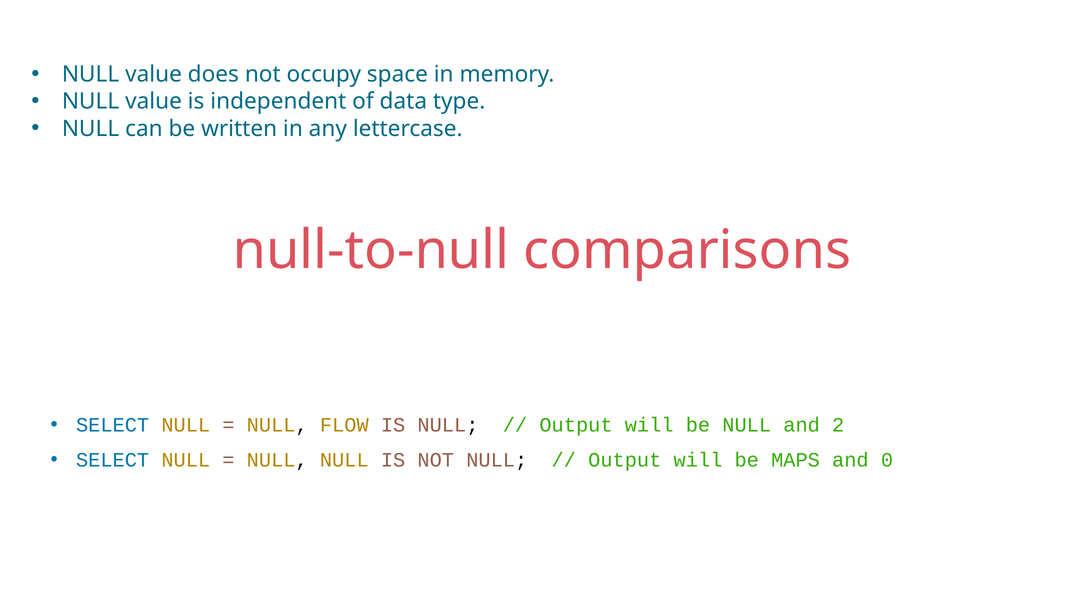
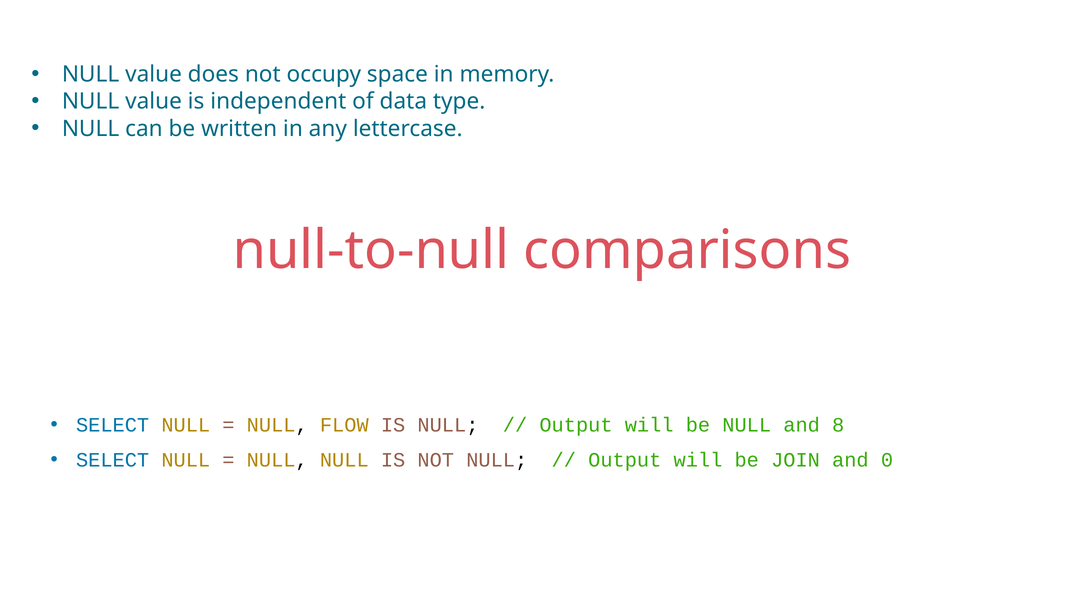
2: 2 -> 8 (838, 425)
MAPS: MAPS -> JOIN (796, 460)
